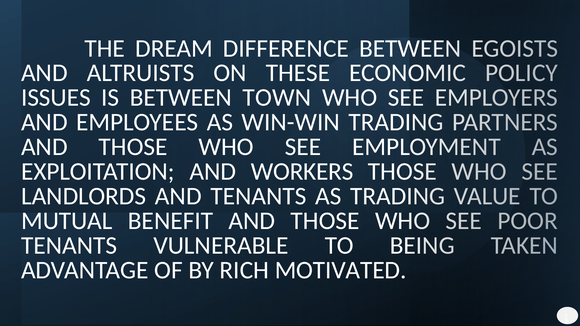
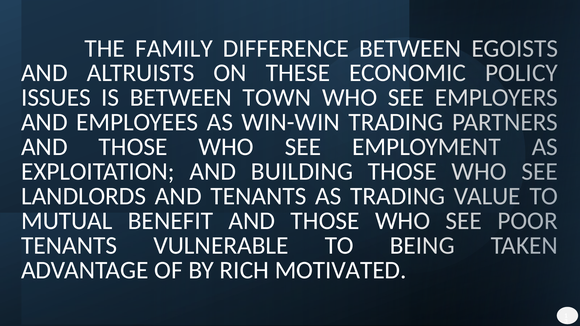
DREAM: DREAM -> FAMILY (174, 48)
WORKERS: WORKERS -> BUILDING (302, 172)
